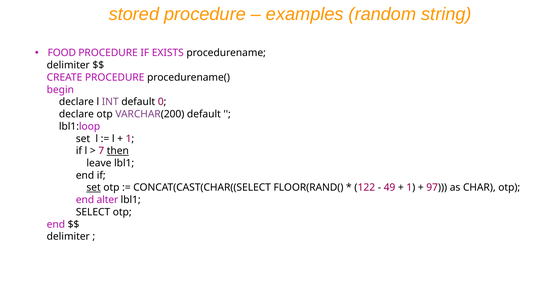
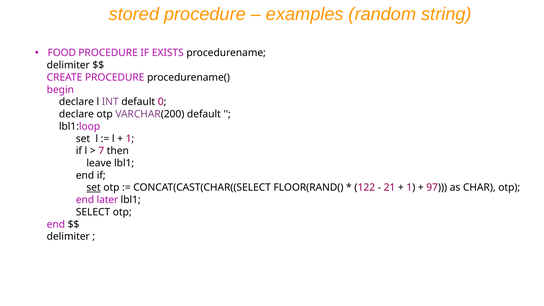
then underline: present -> none (118, 151)
49: 49 -> 21 (389, 188)
alter: alter -> later (107, 200)
